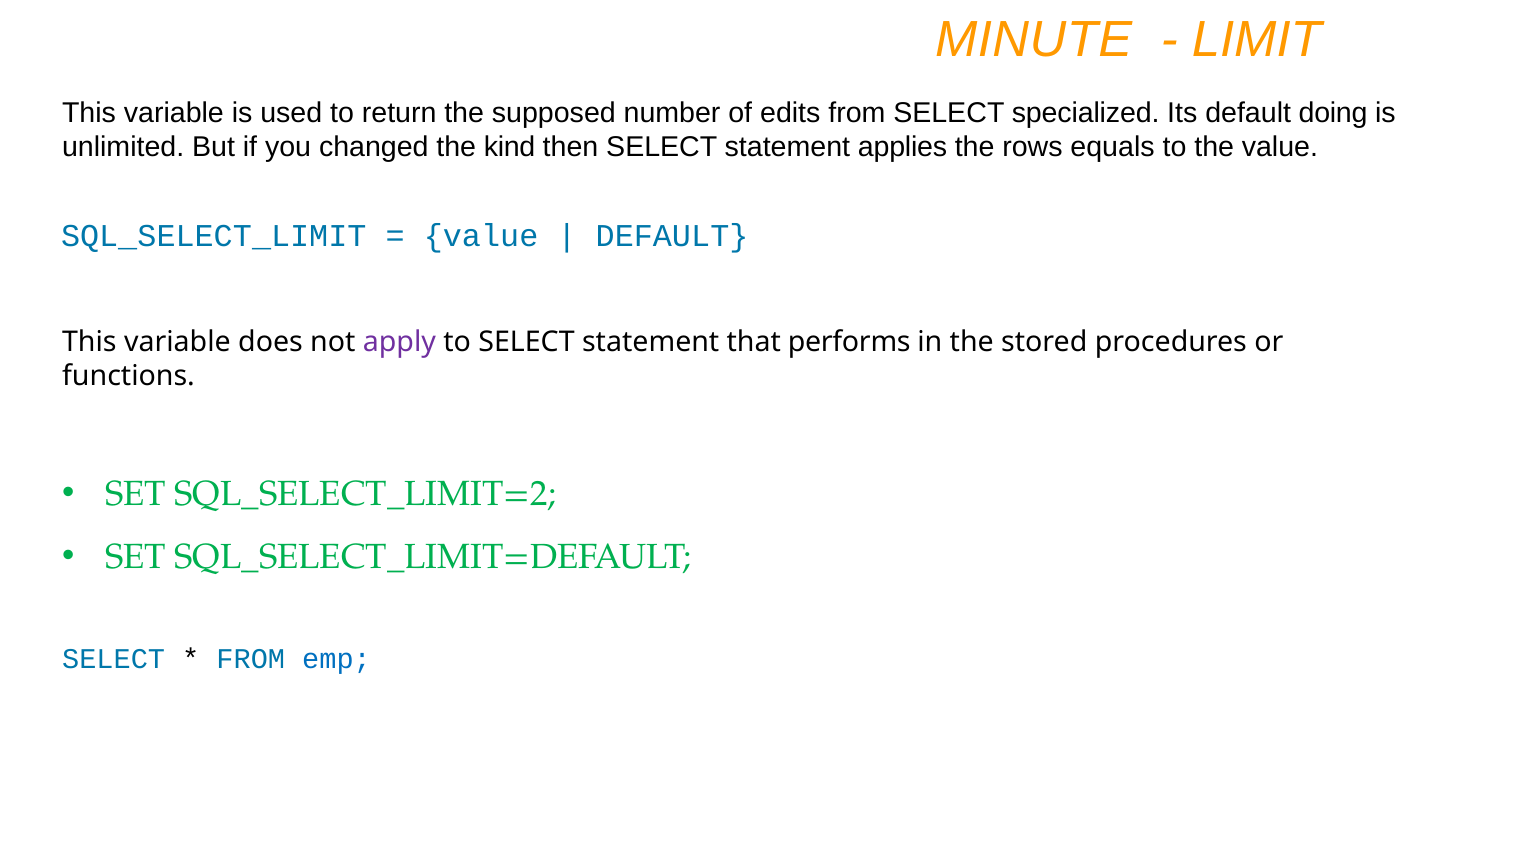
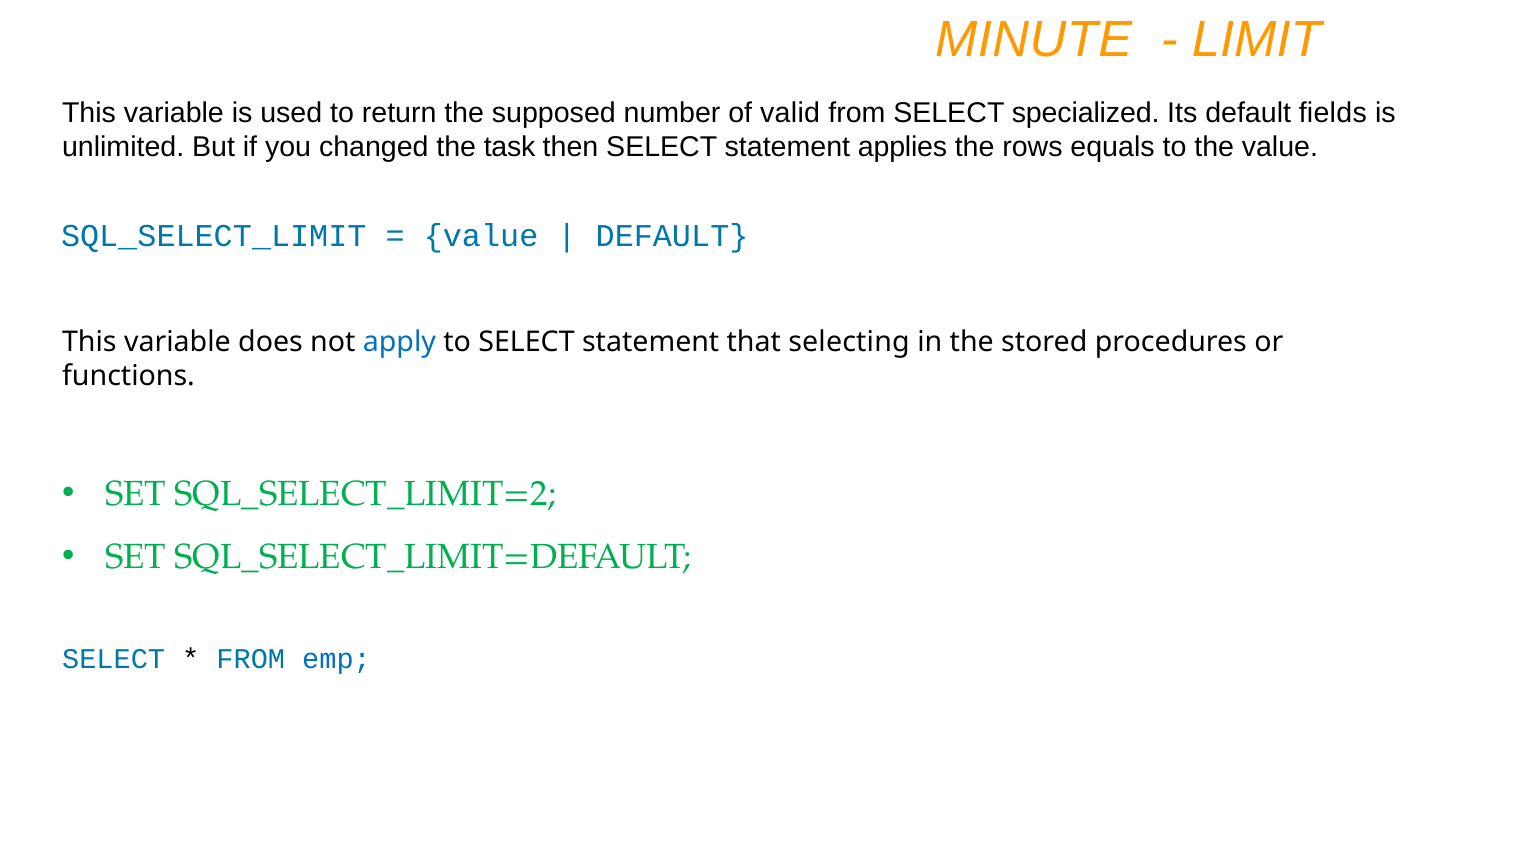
edits: edits -> valid (790, 113)
doing: doing -> fields (1333, 113)
kind: kind -> task (510, 147)
apply colour: purple -> blue (399, 342)
performs: performs -> selecting (849, 342)
